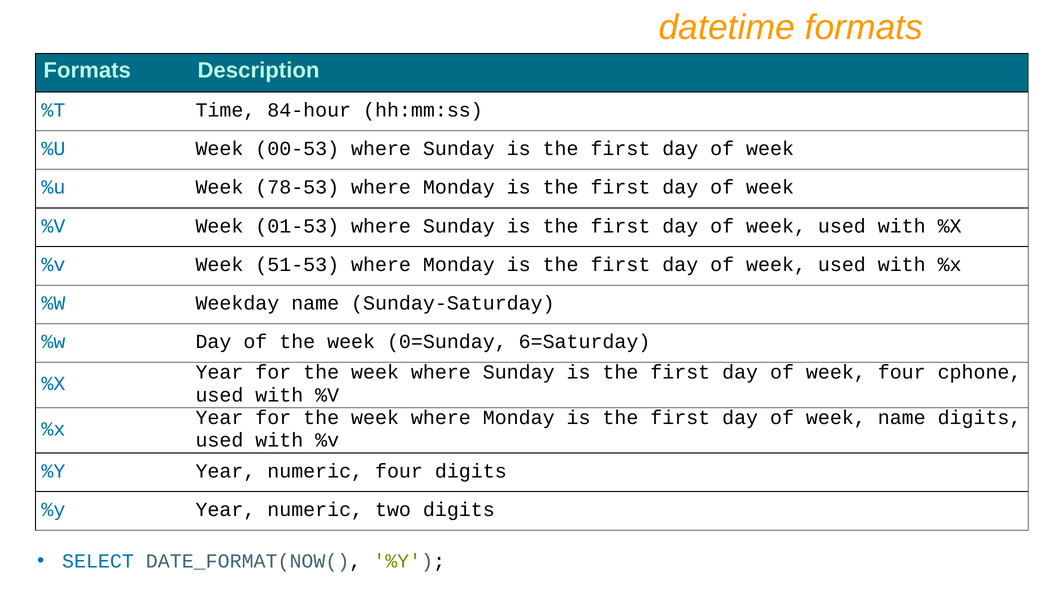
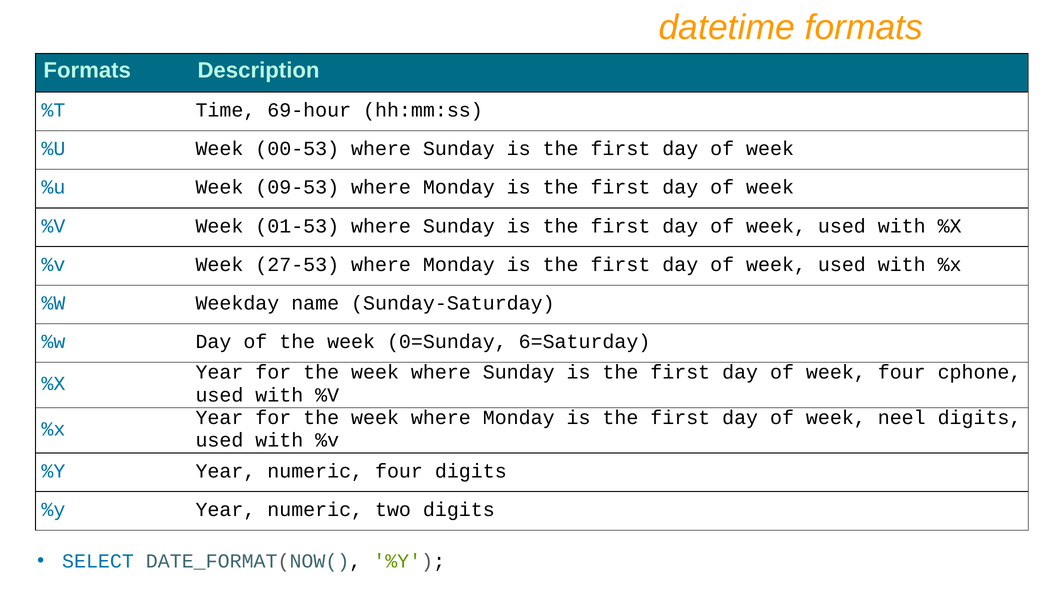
84-hour: 84-hour -> 69-hour (309, 110)
78-53: 78-53 -> 09-53 (297, 187)
51-53: 51-53 -> 27-53 (297, 264)
week name: name -> neel (902, 417)
